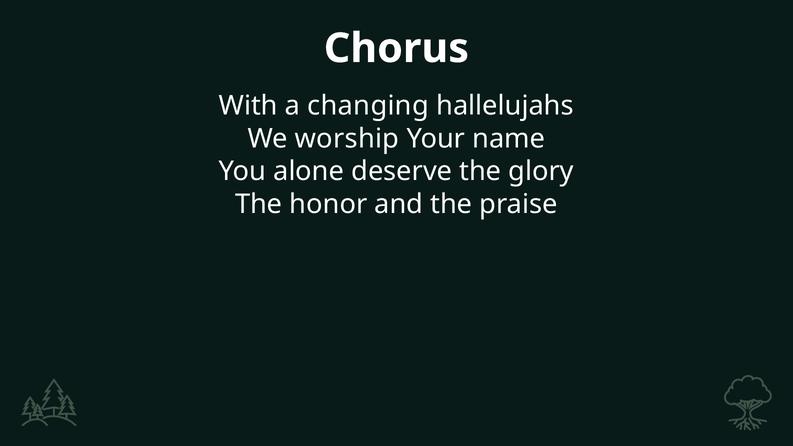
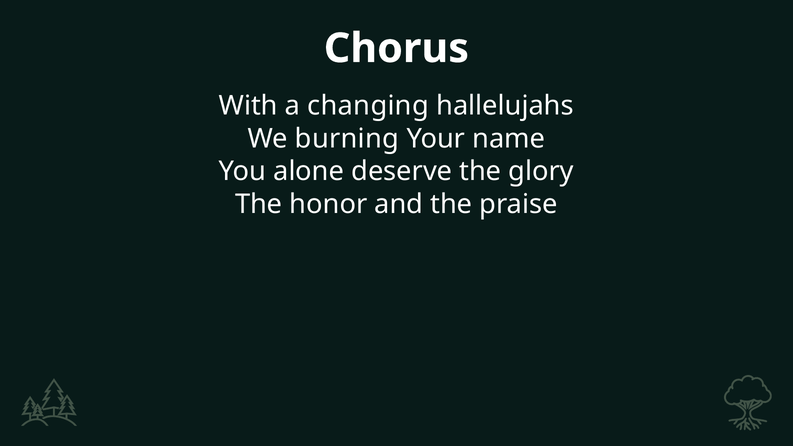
worship: worship -> burning (347, 139)
